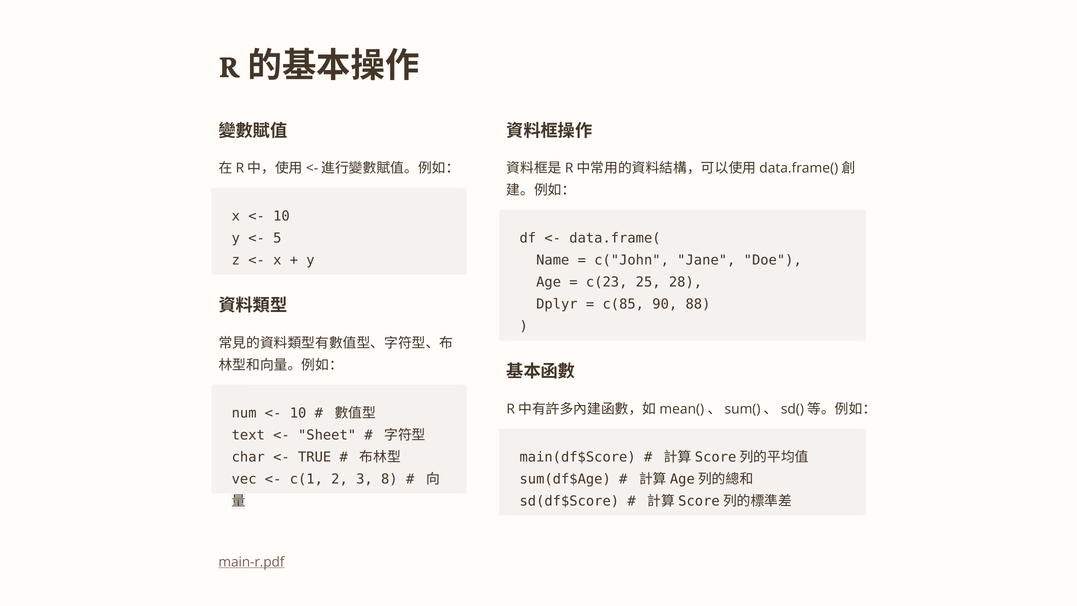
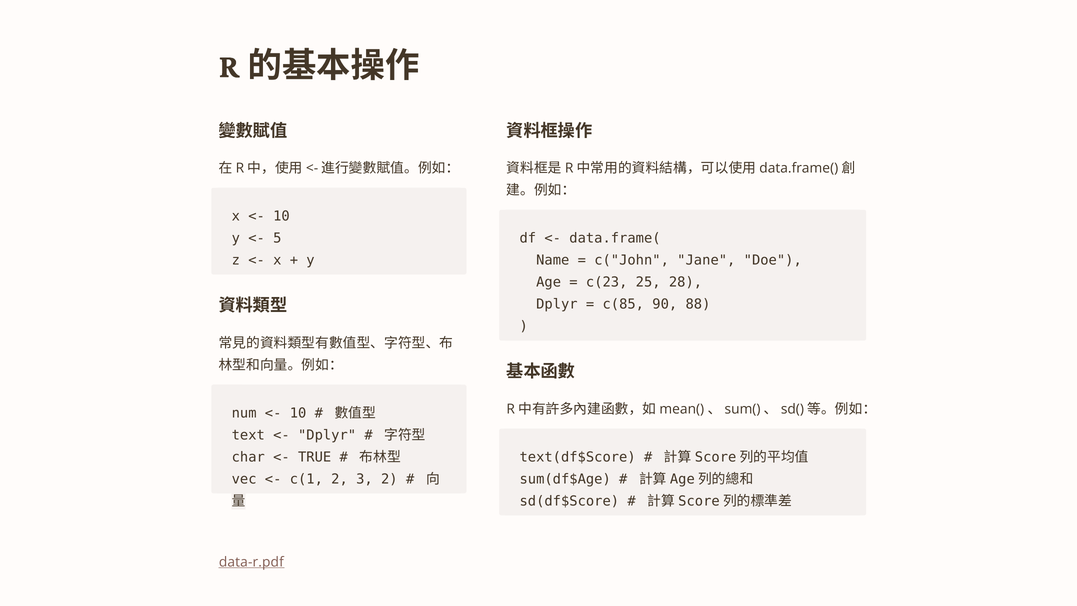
Sheet: Sheet -> Dplyr (327, 435)
main(df$Score: main(df$Score -> text(df$Score (578, 457)
3 8: 8 -> 2 (389, 479)
main-r.pdf: main-r.pdf -> data-r.pdf (251, 562)
